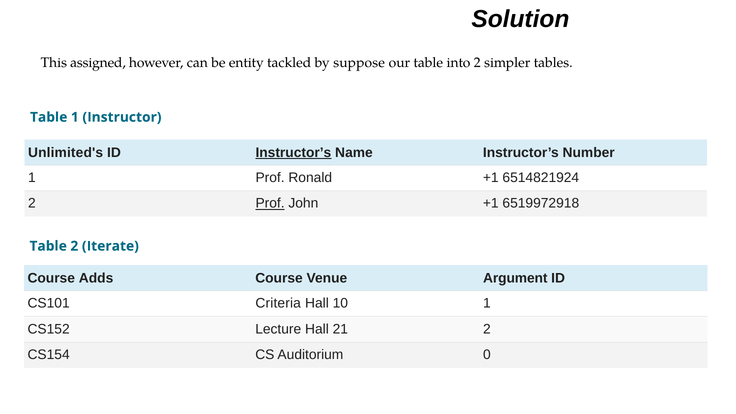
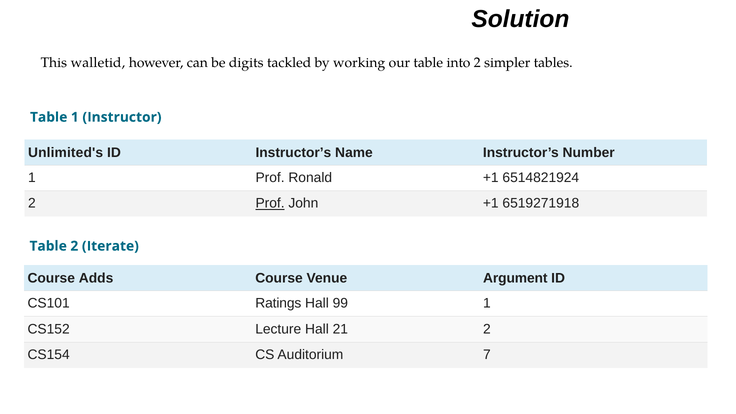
assigned: assigned -> walletid (98, 63)
entity: entity -> digits (246, 63)
suppose: suppose -> working (359, 63)
Instructor’s underline: present -> none (293, 153)
6519972918: 6519972918 -> 6519271918 (541, 203)
Criteria: Criteria -> Ratings (278, 303)
10: 10 -> 99 (340, 303)
0: 0 -> 7 (487, 355)
